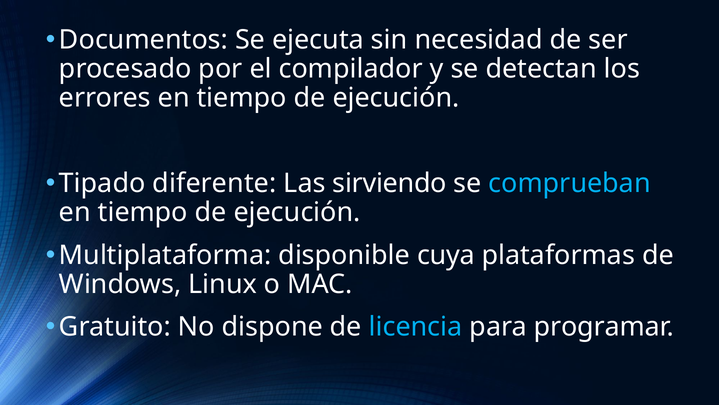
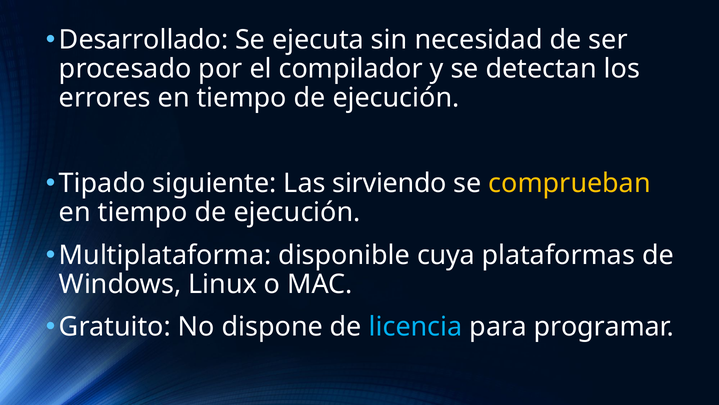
Documentos: Documentos -> Desarrollado (144, 40)
diferente: diferente -> siguiente (214, 183)
comprueban colour: light blue -> yellow (570, 183)
